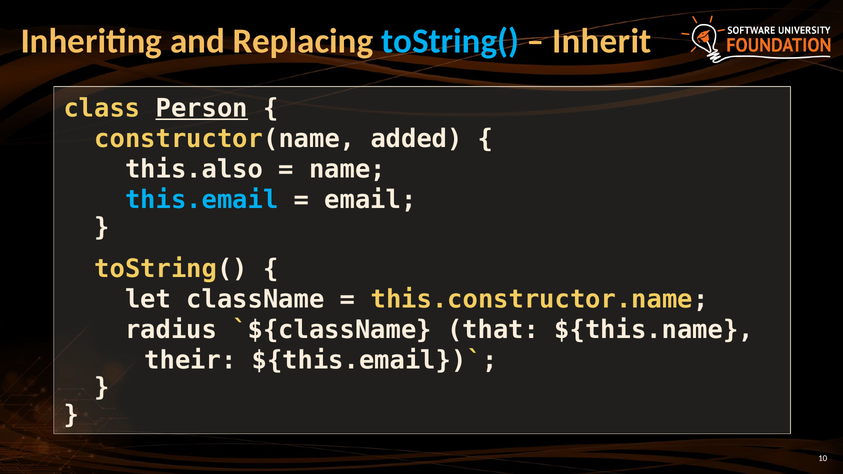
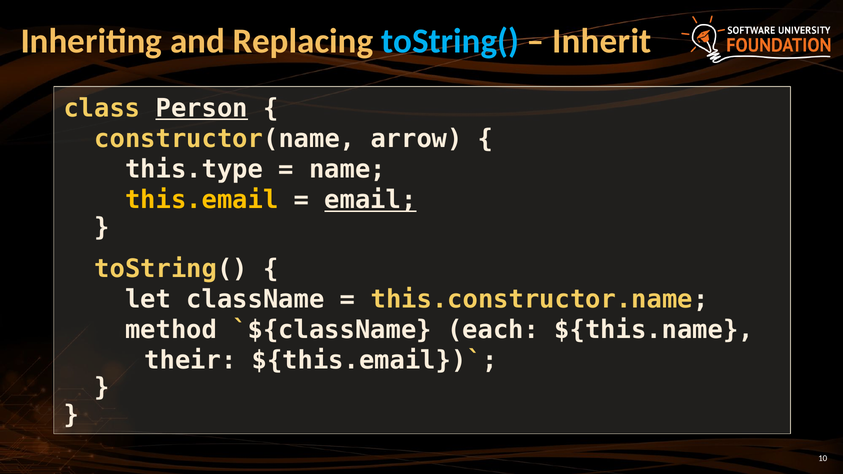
added: added -> arrow (417, 139)
this.also: this.also -> this.type (194, 170)
this.email colour: light blue -> yellow (202, 200)
email underline: none -> present (370, 200)
radius: radius -> method (171, 330)
that: that -> each (493, 330)
